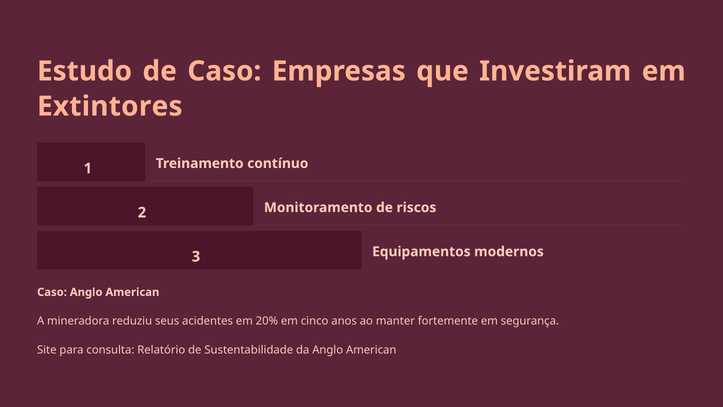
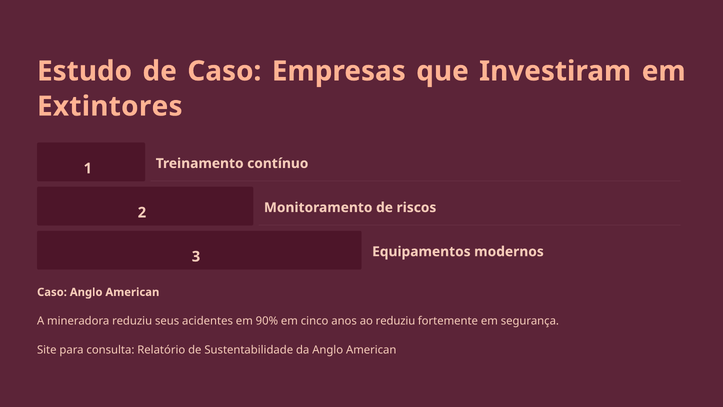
20%: 20% -> 90% (267, 321)
ao manter: manter -> reduziu (395, 321)
